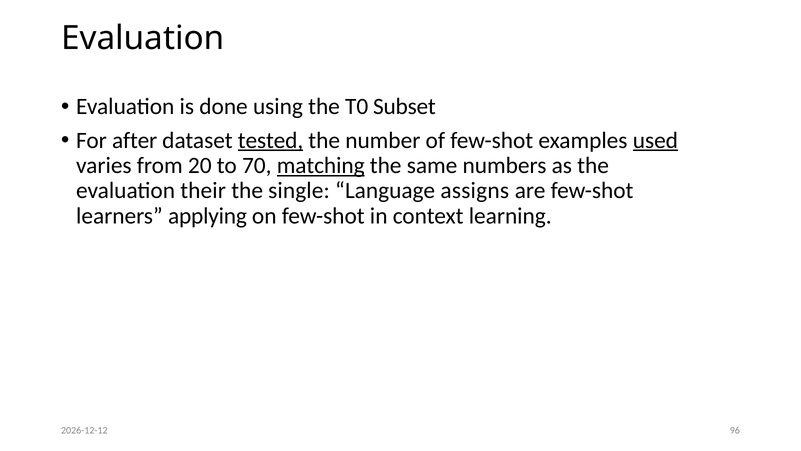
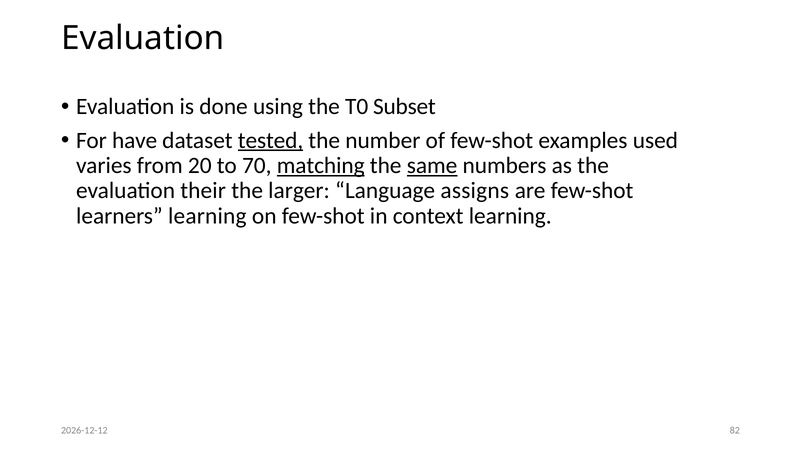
after: after -> have (135, 140)
used underline: present -> none (655, 140)
same underline: none -> present (432, 165)
single: single -> larger (299, 191)
learners applying: applying -> learning (207, 216)
96: 96 -> 82 (735, 430)
